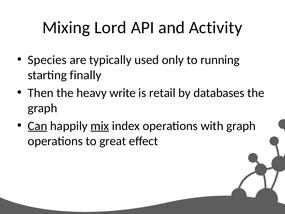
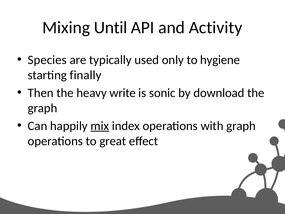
Lord: Lord -> Until (111, 28)
running: running -> hygiene (220, 60)
retail: retail -> sonic (162, 93)
databases: databases -> download (219, 93)
Can underline: present -> none (38, 126)
